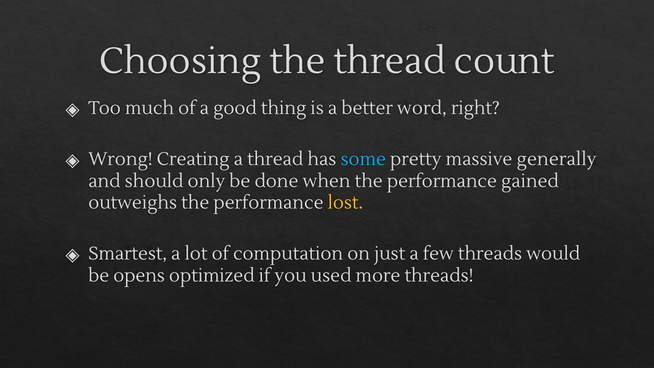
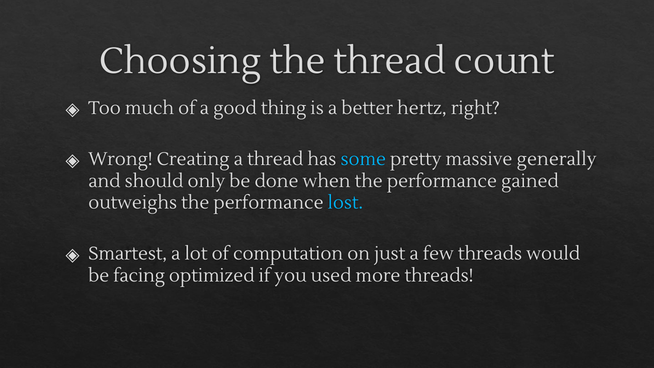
word: word -> hertz (422, 108)
lost colour: yellow -> light blue (345, 203)
opens: opens -> facing (139, 276)
